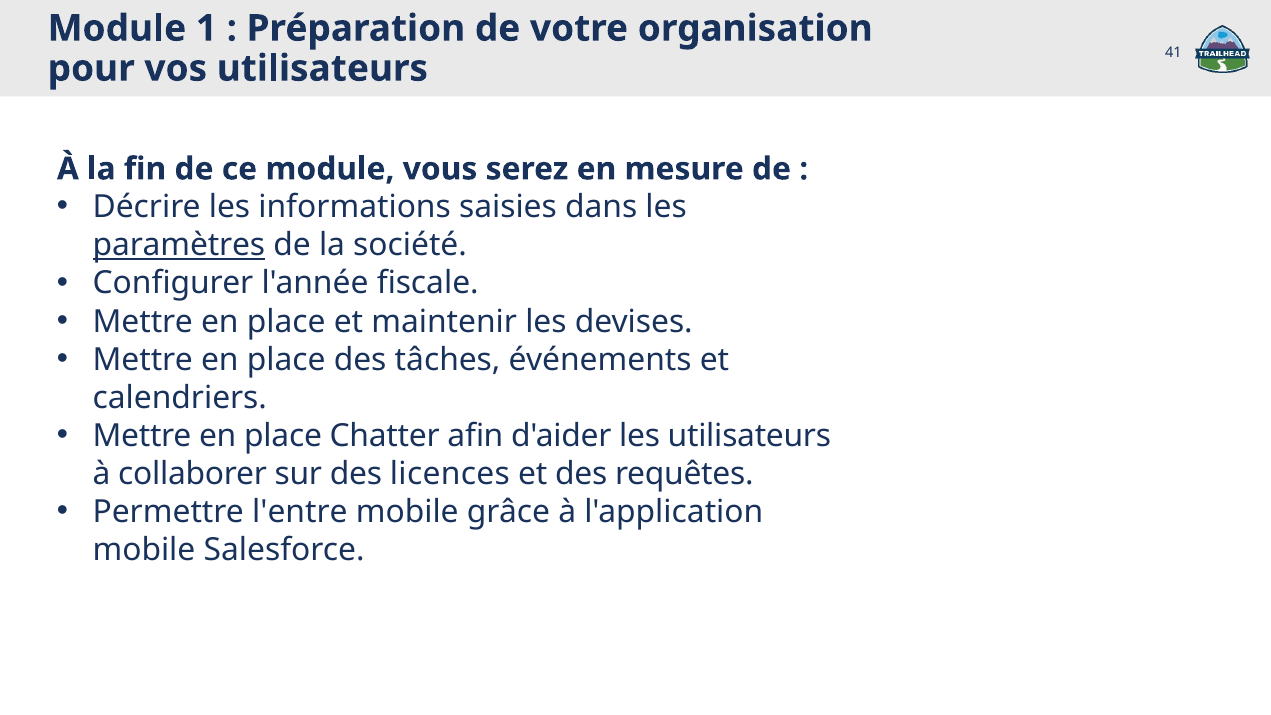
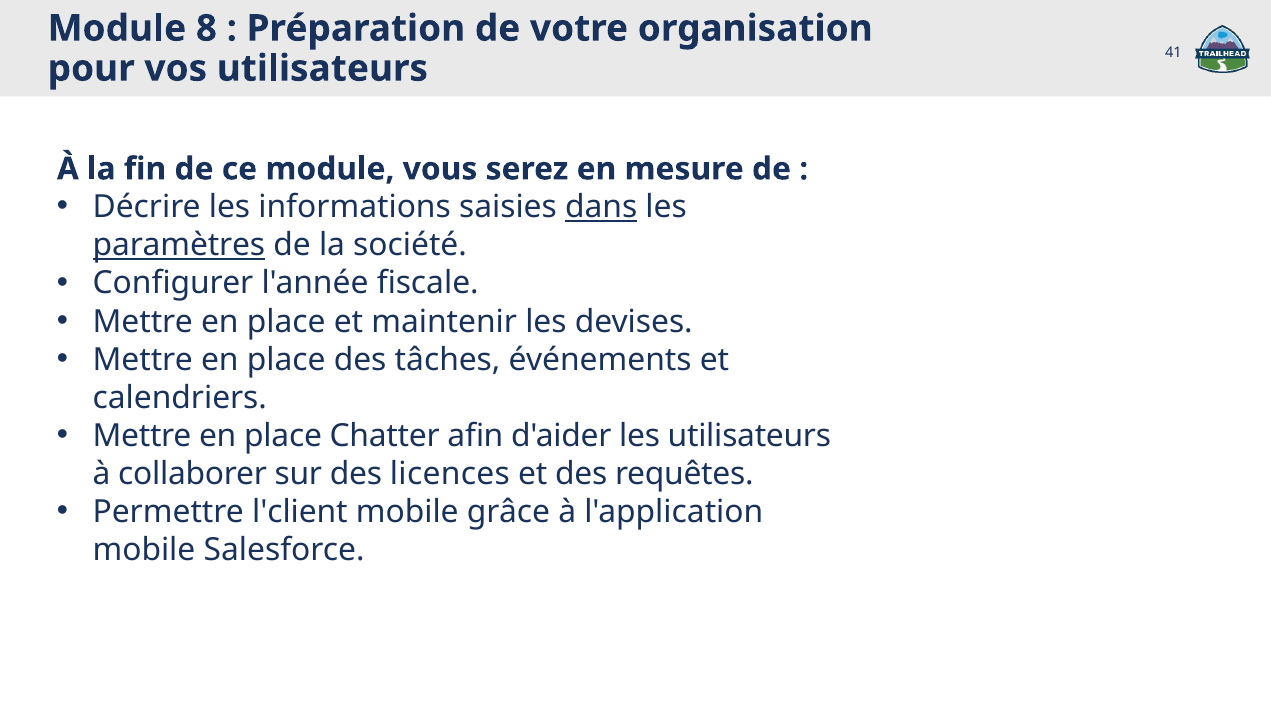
1: 1 -> 8 (206, 28)
dans underline: none -> present (601, 207)
l'entre: l'entre -> l'client (300, 512)
